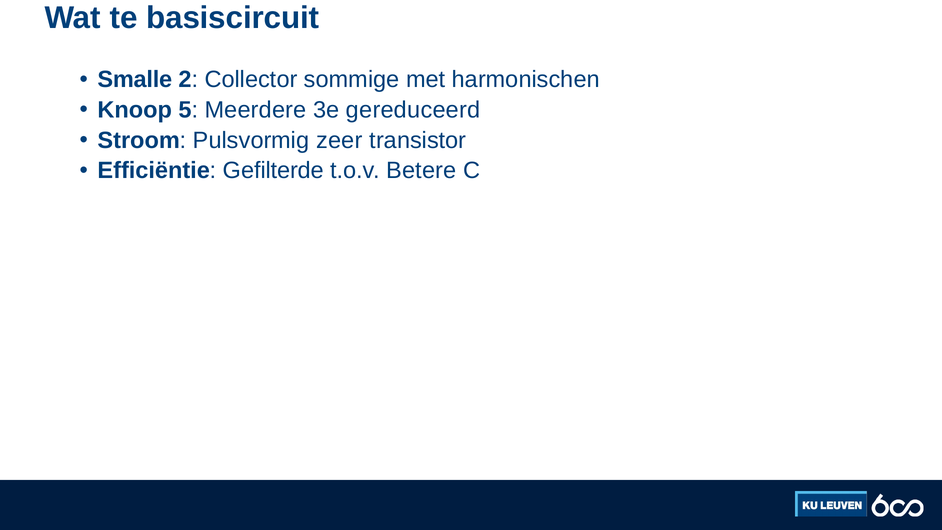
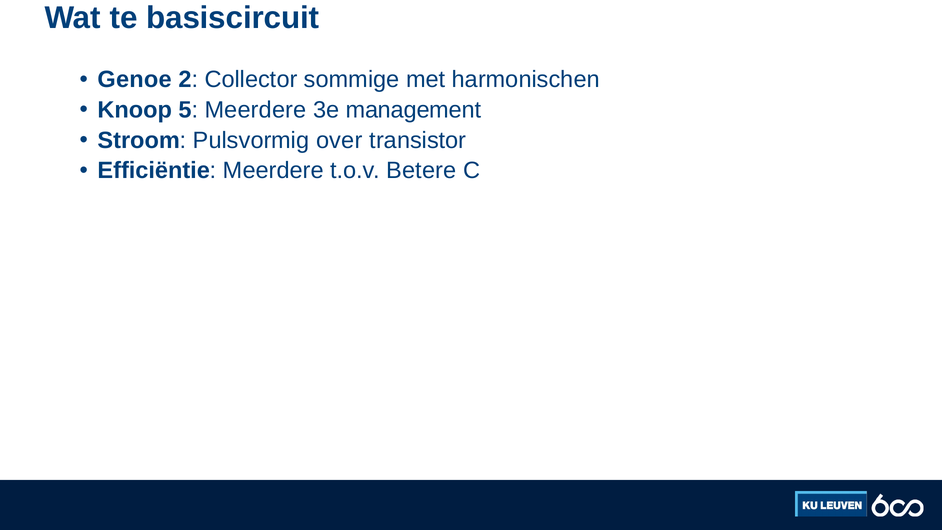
Smalle: Smalle -> Genoe (135, 80)
gereduceerd: gereduceerd -> management (413, 110)
zeer: zeer -> over (339, 140)
Efficiëntie Gefilterde: Gefilterde -> Meerdere (273, 171)
